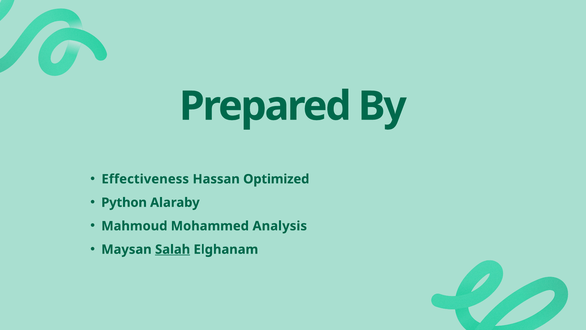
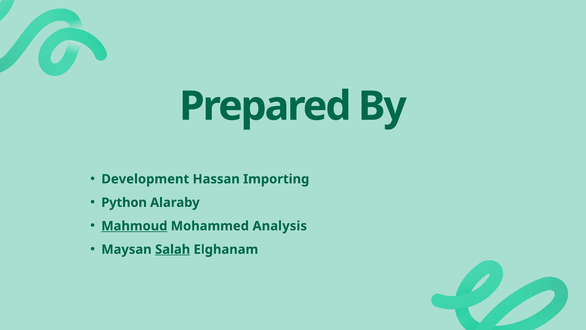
Effectiveness: Effectiveness -> Development (145, 179)
Optimized: Optimized -> Importing (276, 179)
Mahmoud underline: none -> present (134, 226)
